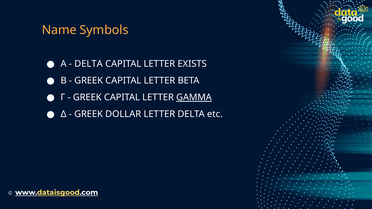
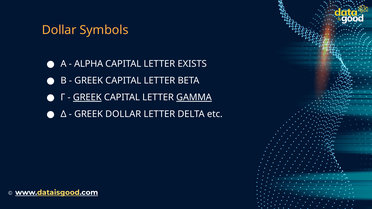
Name: Name -> Dollar (59, 30)
DELTA: DELTA -> ALPHA (89, 64)
GREEK underline: none -> present (87, 97)
